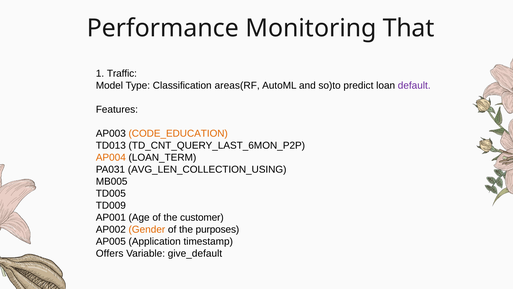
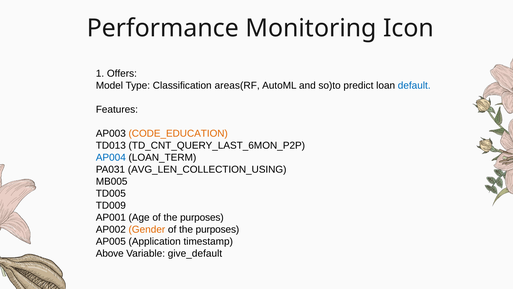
That: That -> Icon (408, 28)
Traffic: Traffic -> Offers (122, 73)
default colour: purple -> blue (414, 85)
AP004 colour: orange -> blue (111, 157)
Age of the customer: customer -> purposes (202, 217)
Offers: Offers -> Above (110, 253)
